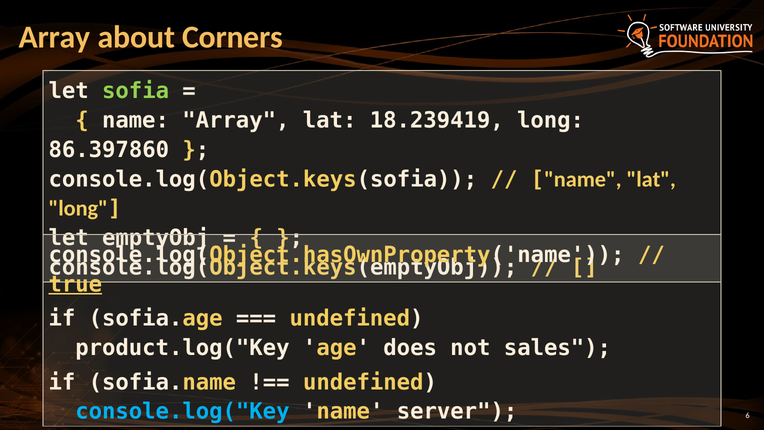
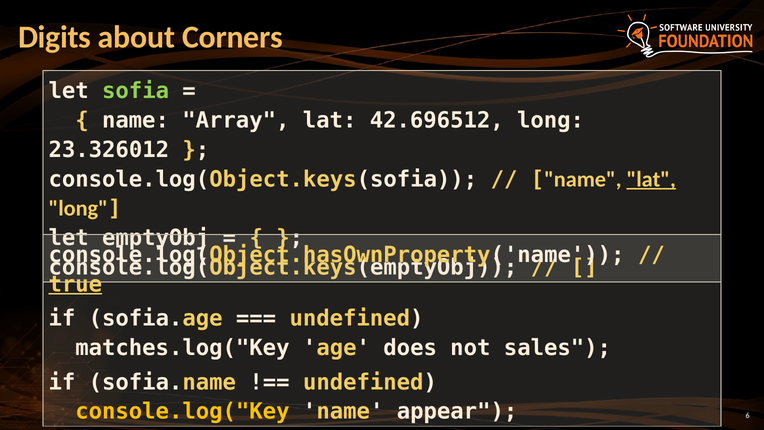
Array: Array -> Digits (55, 37)
18.239419: 18.239419 -> 42.696512 (437, 120)
86.397860: 86.397860 -> 23.326012 (109, 150)
lat underline: none -> present (651, 179)
product.log("Key: product.log("Key -> matches.log("Key (182, 348)
console.log("Key colour: light blue -> yellow (182, 411)
server: server -> appear (457, 411)
